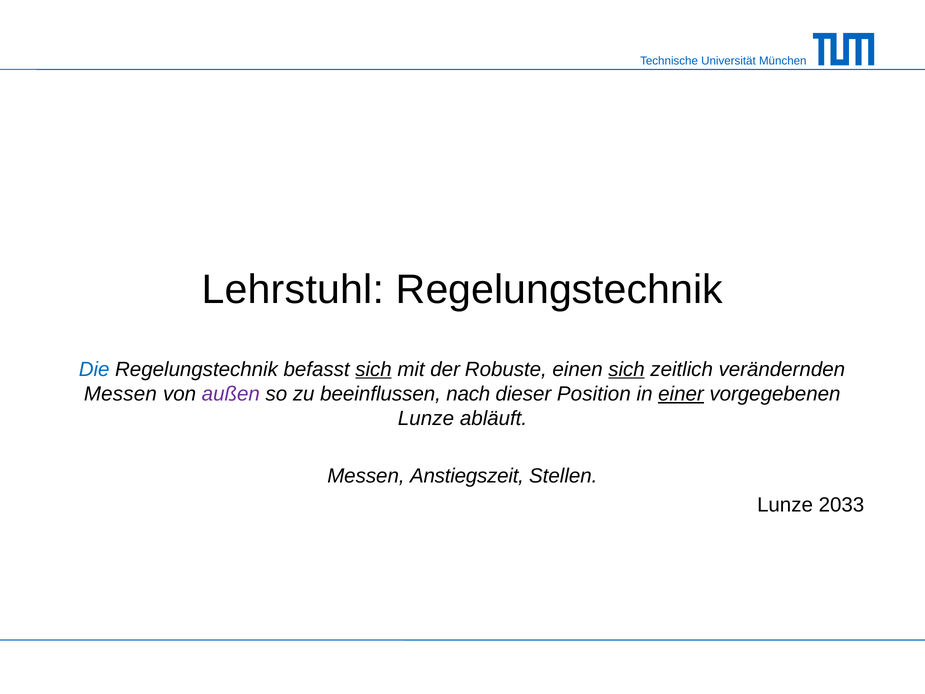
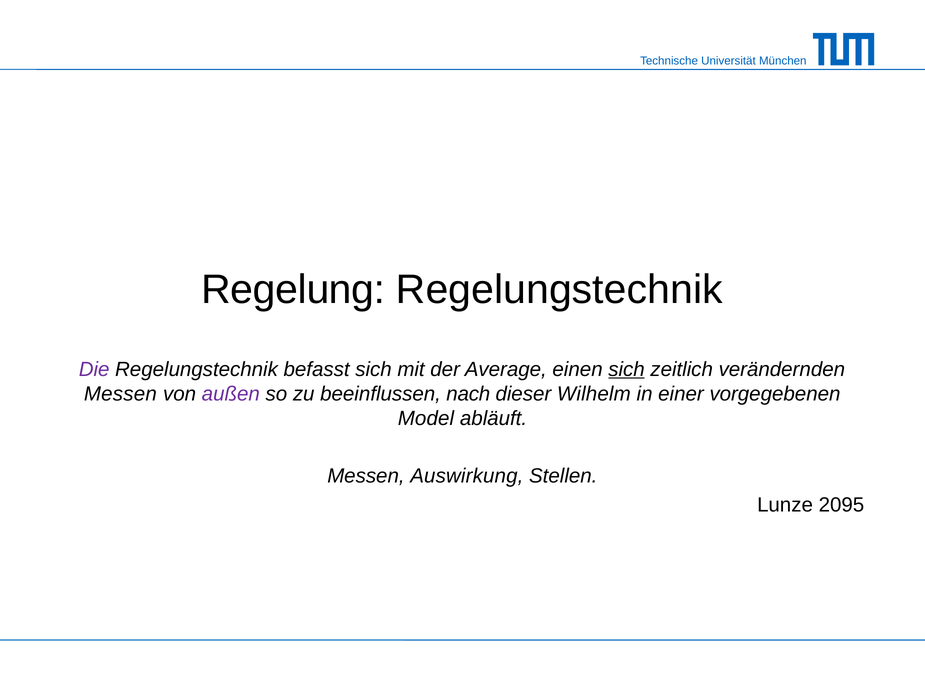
Lehrstuhl: Lehrstuhl -> Regelung (293, 290)
Die colour: blue -> purple (94, 369)
sich underline: present -> none (374, 369)
Robuste: Robuste -> Average (506, 369)
Position: Position -> Wilhelm (594, 394)
einer underline: present -> none (681, 394)
Lunze: Lunze -> Model (426, 418)
Anstiegszeit: Anstiegszeit -> Auswirkung (467, 476)
2033: 2033 -> 2095 (841, 505)
